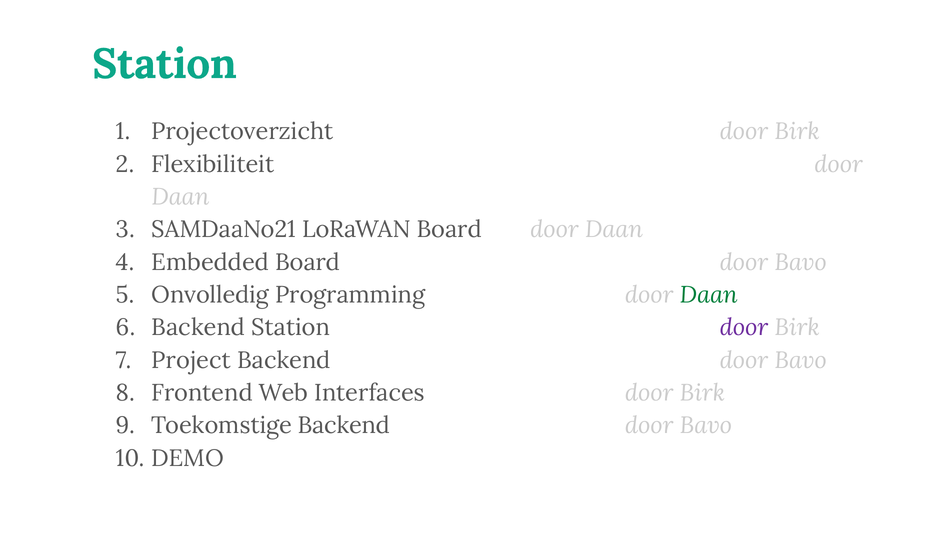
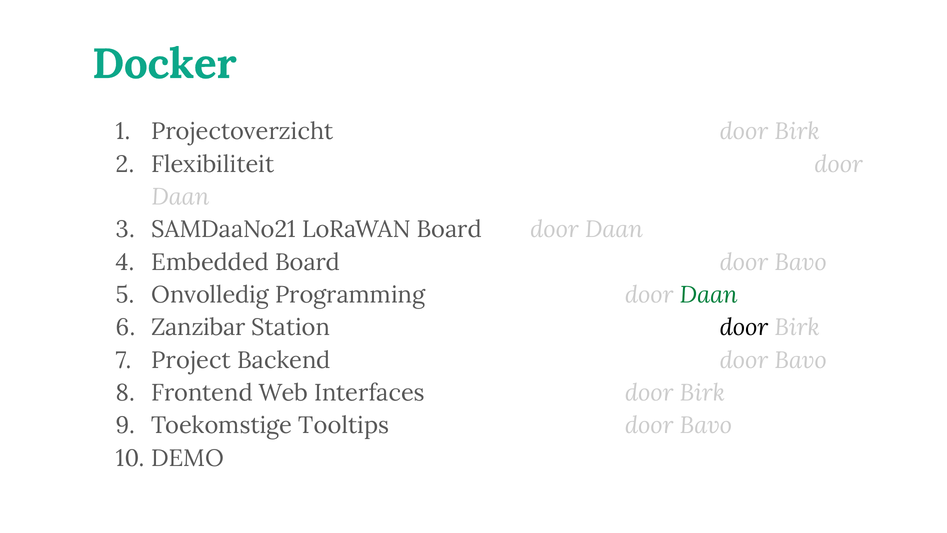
Station: Station -> Docker (164, 64)
Backend: Backend -> Zanzibar (198, 327)
door colour: purple -> black (744, 327)
Toekomstige Backend: Backend -> Tooltips (344, 425)
